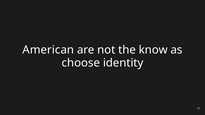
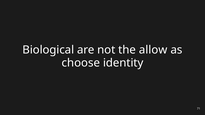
American: American -> Biological (48, 50)
know: know -> allow (153, 50)
